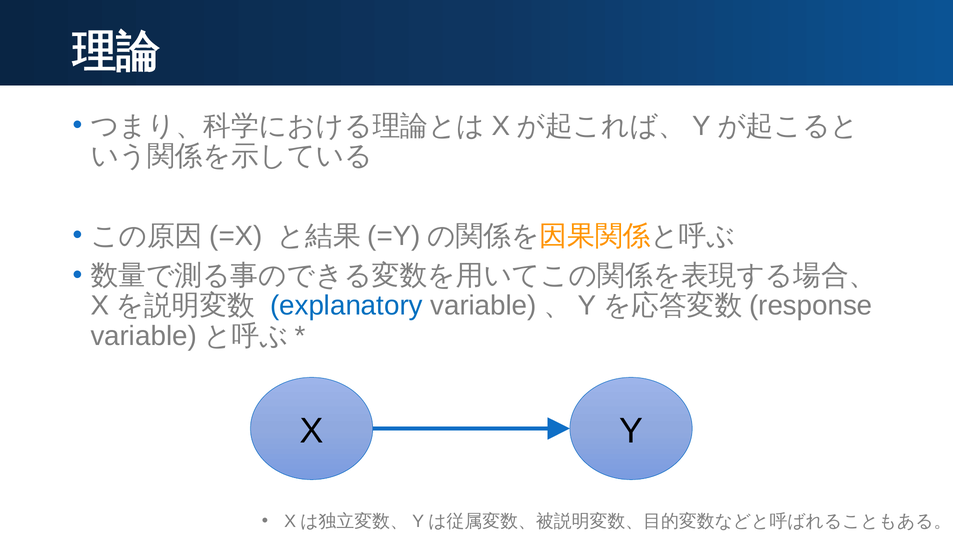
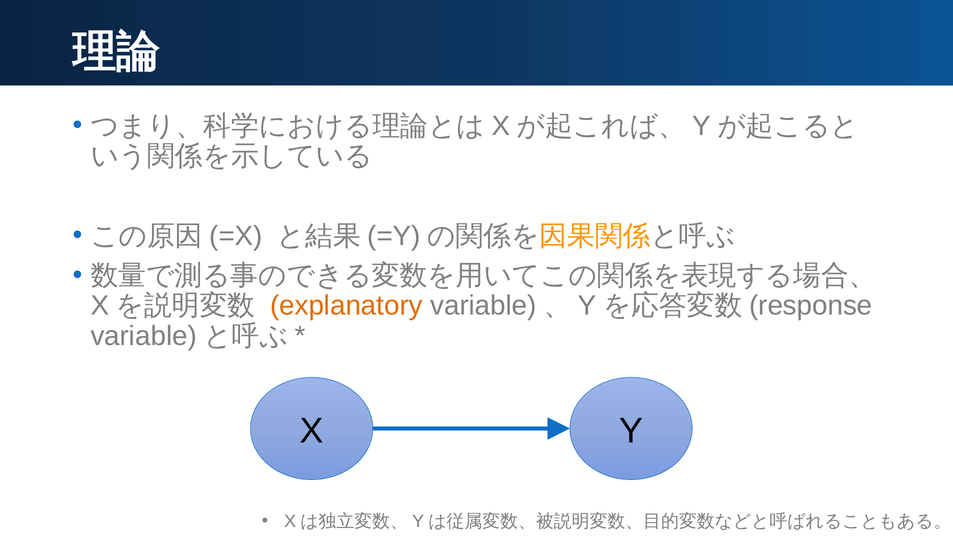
explanatory colour: blue -> orange (346, 306)
